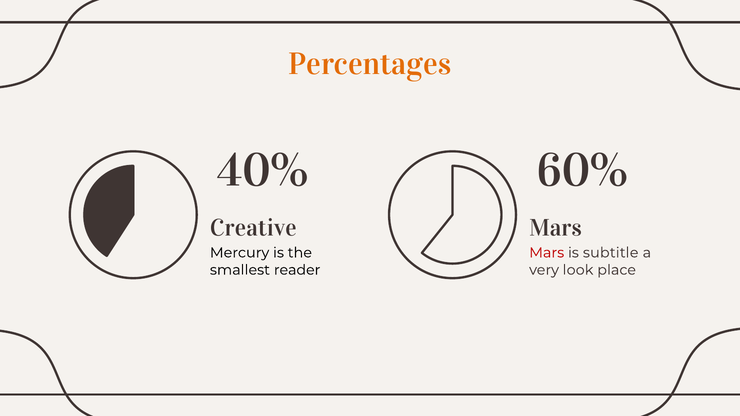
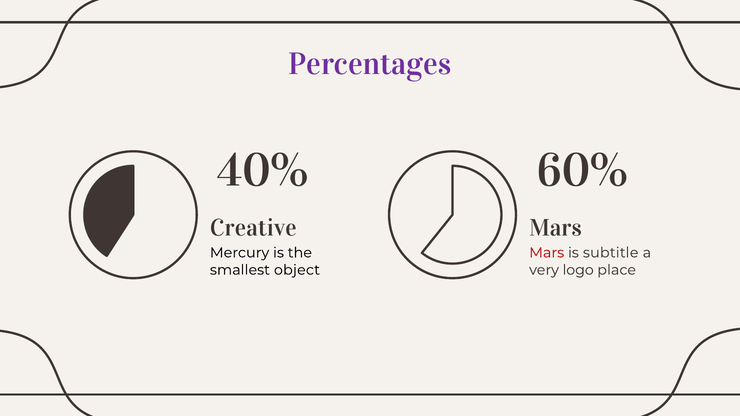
Percentages colour: orange -> purple (370, 64)
reader: reader -> object (297, 270)
look: look -> logo (578, 270)
